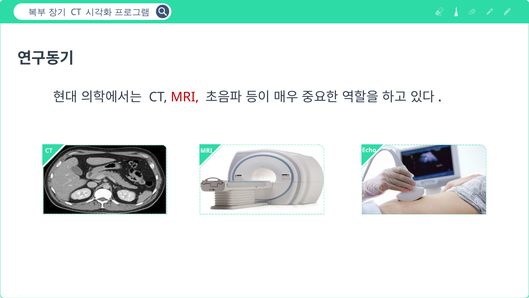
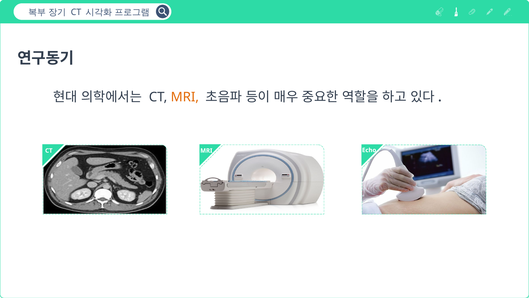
MRI colour: red -> orange (185, 97)
